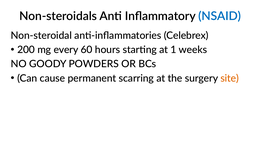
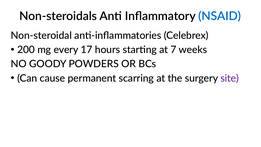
60: 60 -> 17 (87, 50)
1: 1 -> 7 (173, 50)
site colour: orange -> purple (230, 78)
